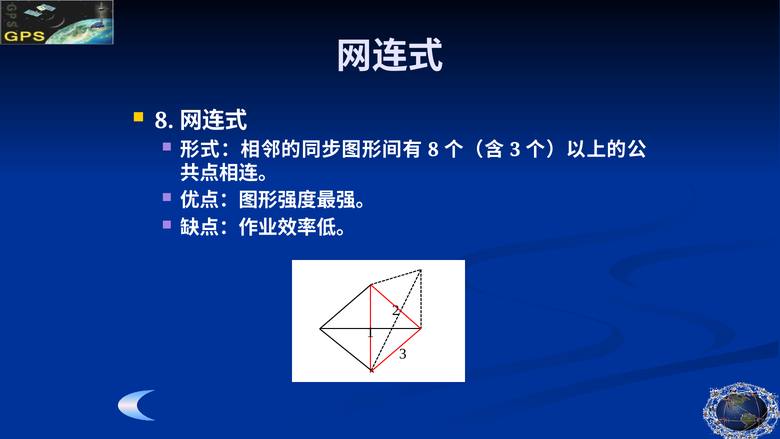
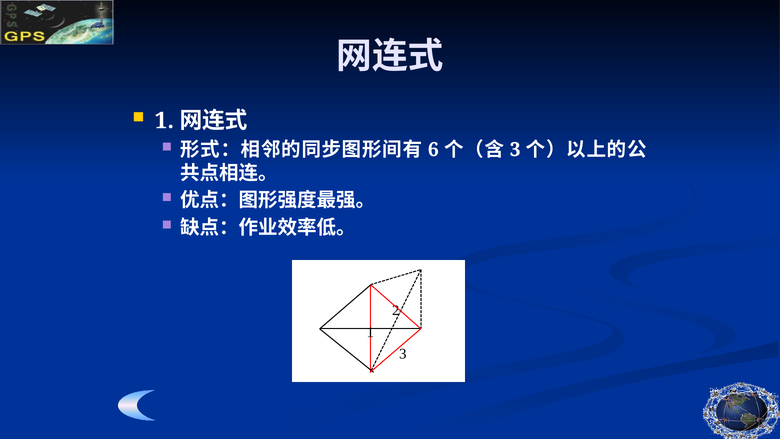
8: 8 -> 1 (164, 121)
8: 8 -> 6 (433, 150)
